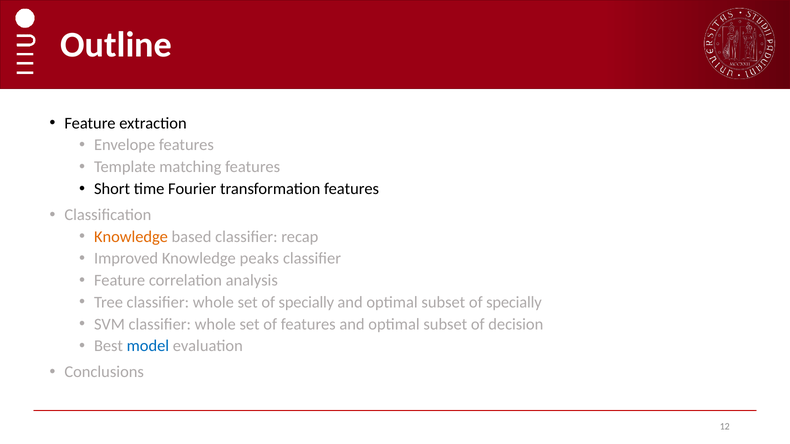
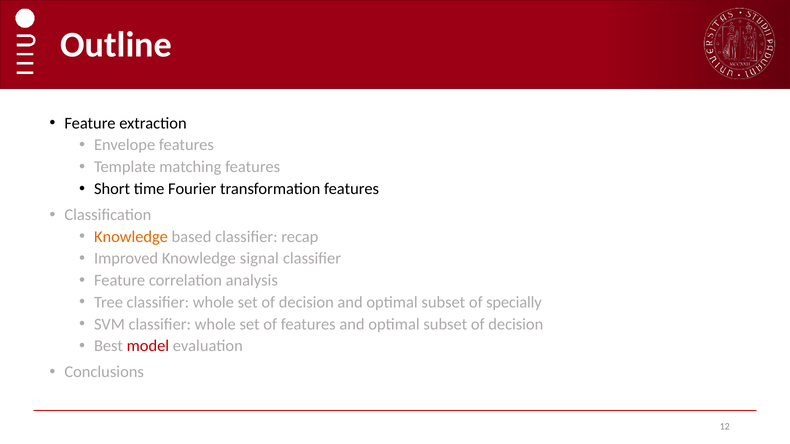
peaks: peaks -> signal (259, 259)
set of specially: specially -> decision (306, 302)
model colour: blue -> red (148, 346)
